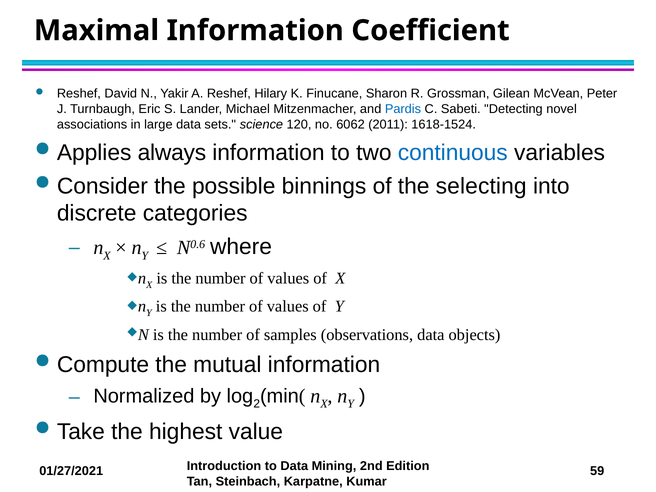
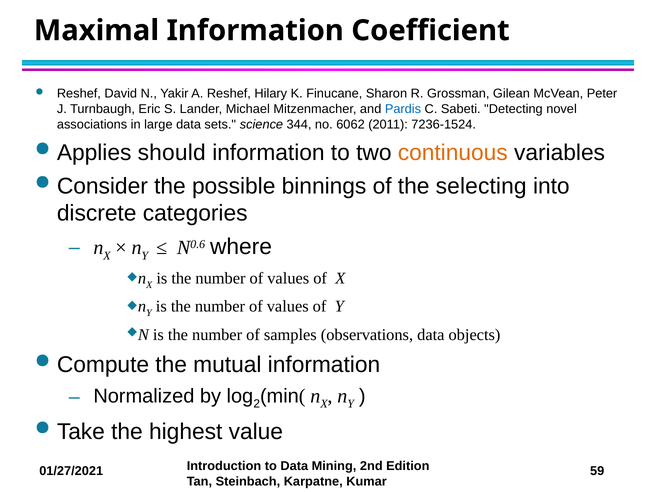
120: 120 -> 344 (299, 124)
1618-1524: 1618-1524 -> 7236-1524 (444, 124)
always: always -> should (172, 153)
continuous colour: blue -> orange (453, 153)
